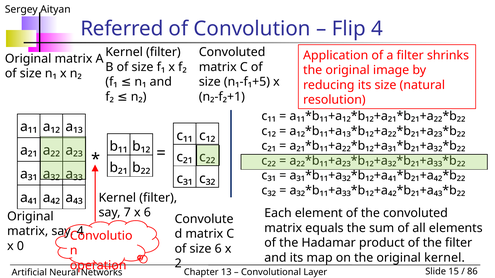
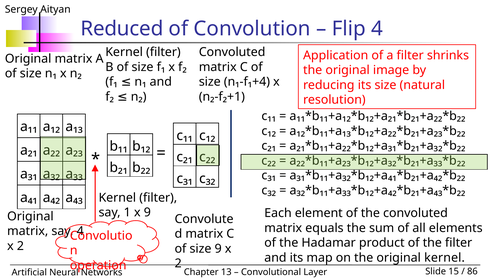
Referred: Referred -> Reduced (122, 29)
n₁-f₁+5: n₁-f₁+5 -> n₁-f₁+4 (247, 82)
7: 7 -> 1 (127, 213)
x 6: 6 -> 9 (147, 213)
0: 0 -> 2 (20, 246)
size 6: 6 -> 9 (218, 249)
